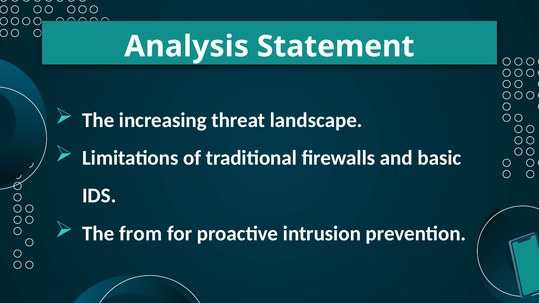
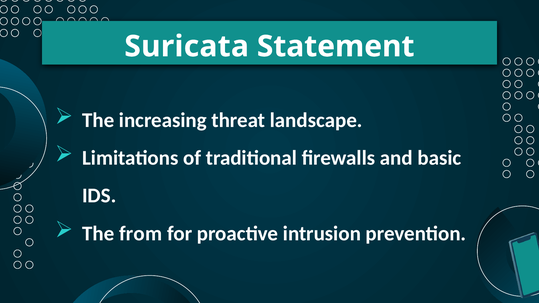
Analysis: Analysis -> Suricata (187, 46)
